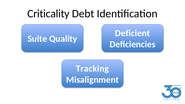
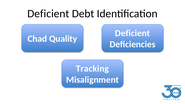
Criticality: Criticality -> Deficient (48, 14)
Suite: Suite -> Chad (37, 39)
